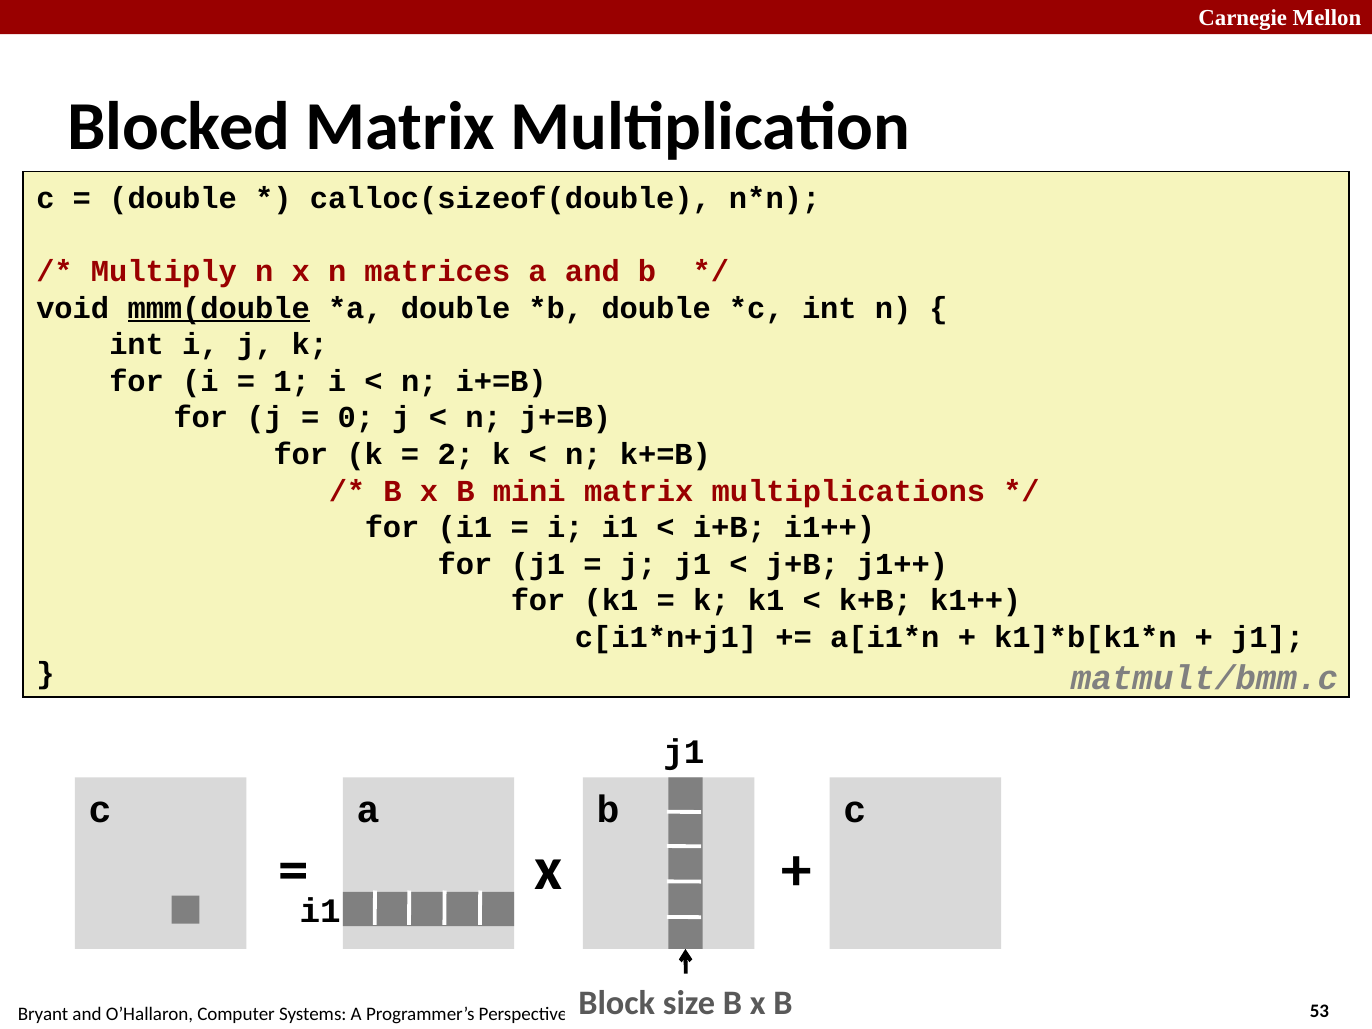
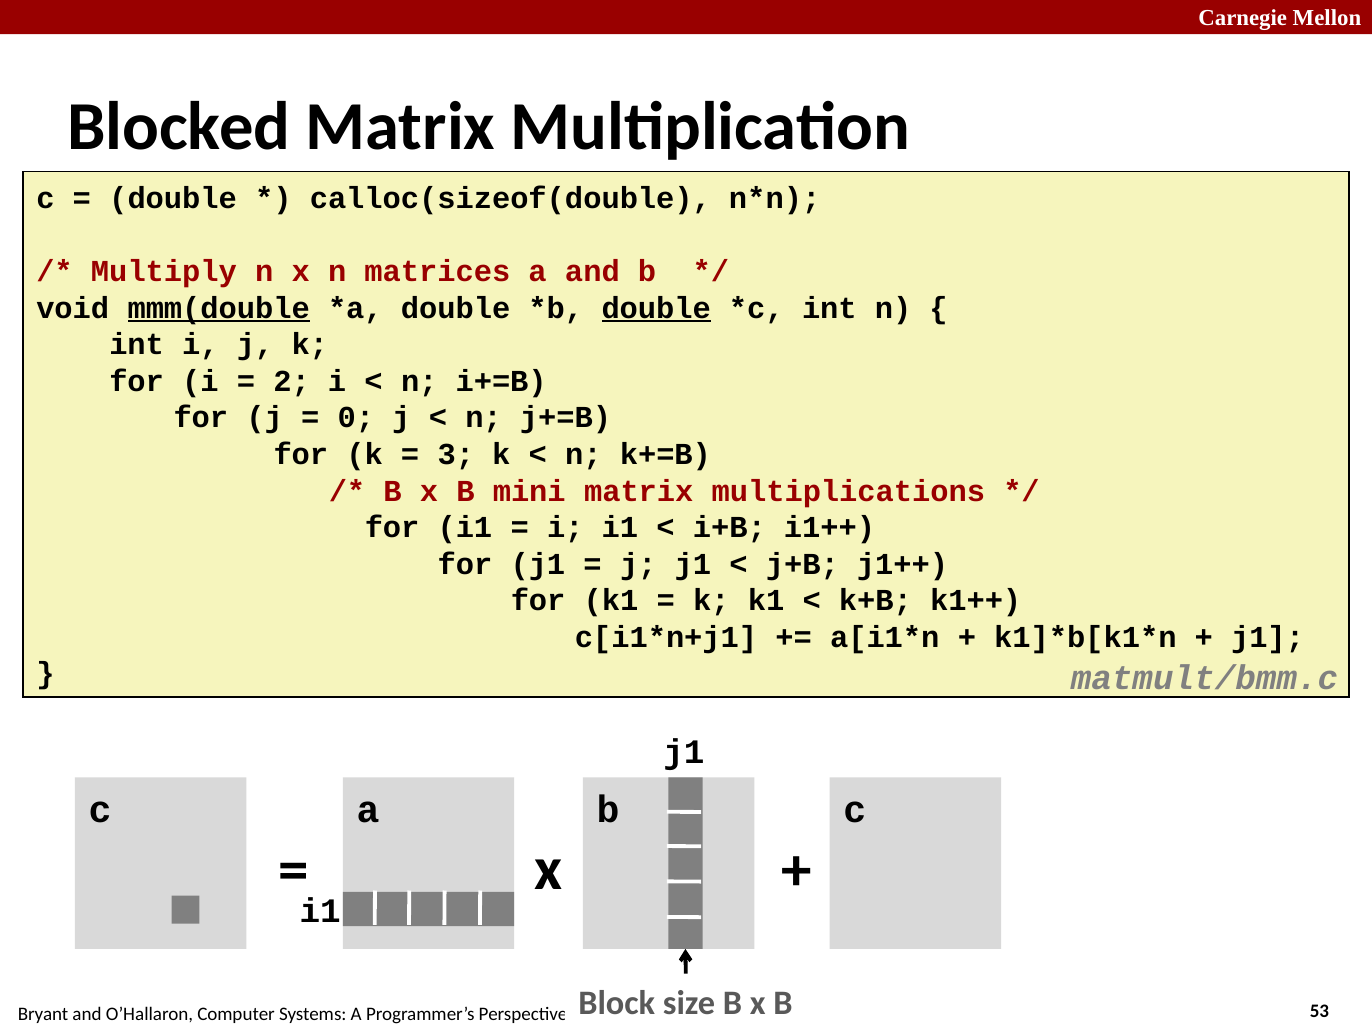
double underline: none -> present (656, 308)
1: 1 -> 2 (292, 381)
2: 2 -> 3 (456, 454)
